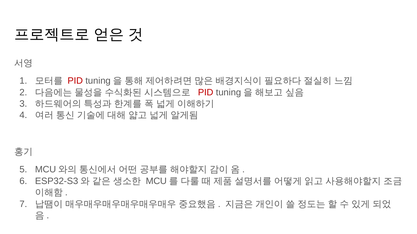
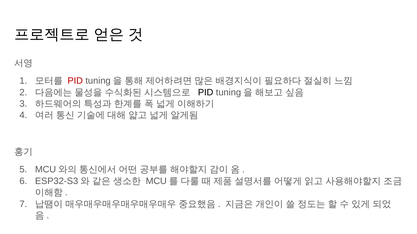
PID colour: red -> black (206, 93)
